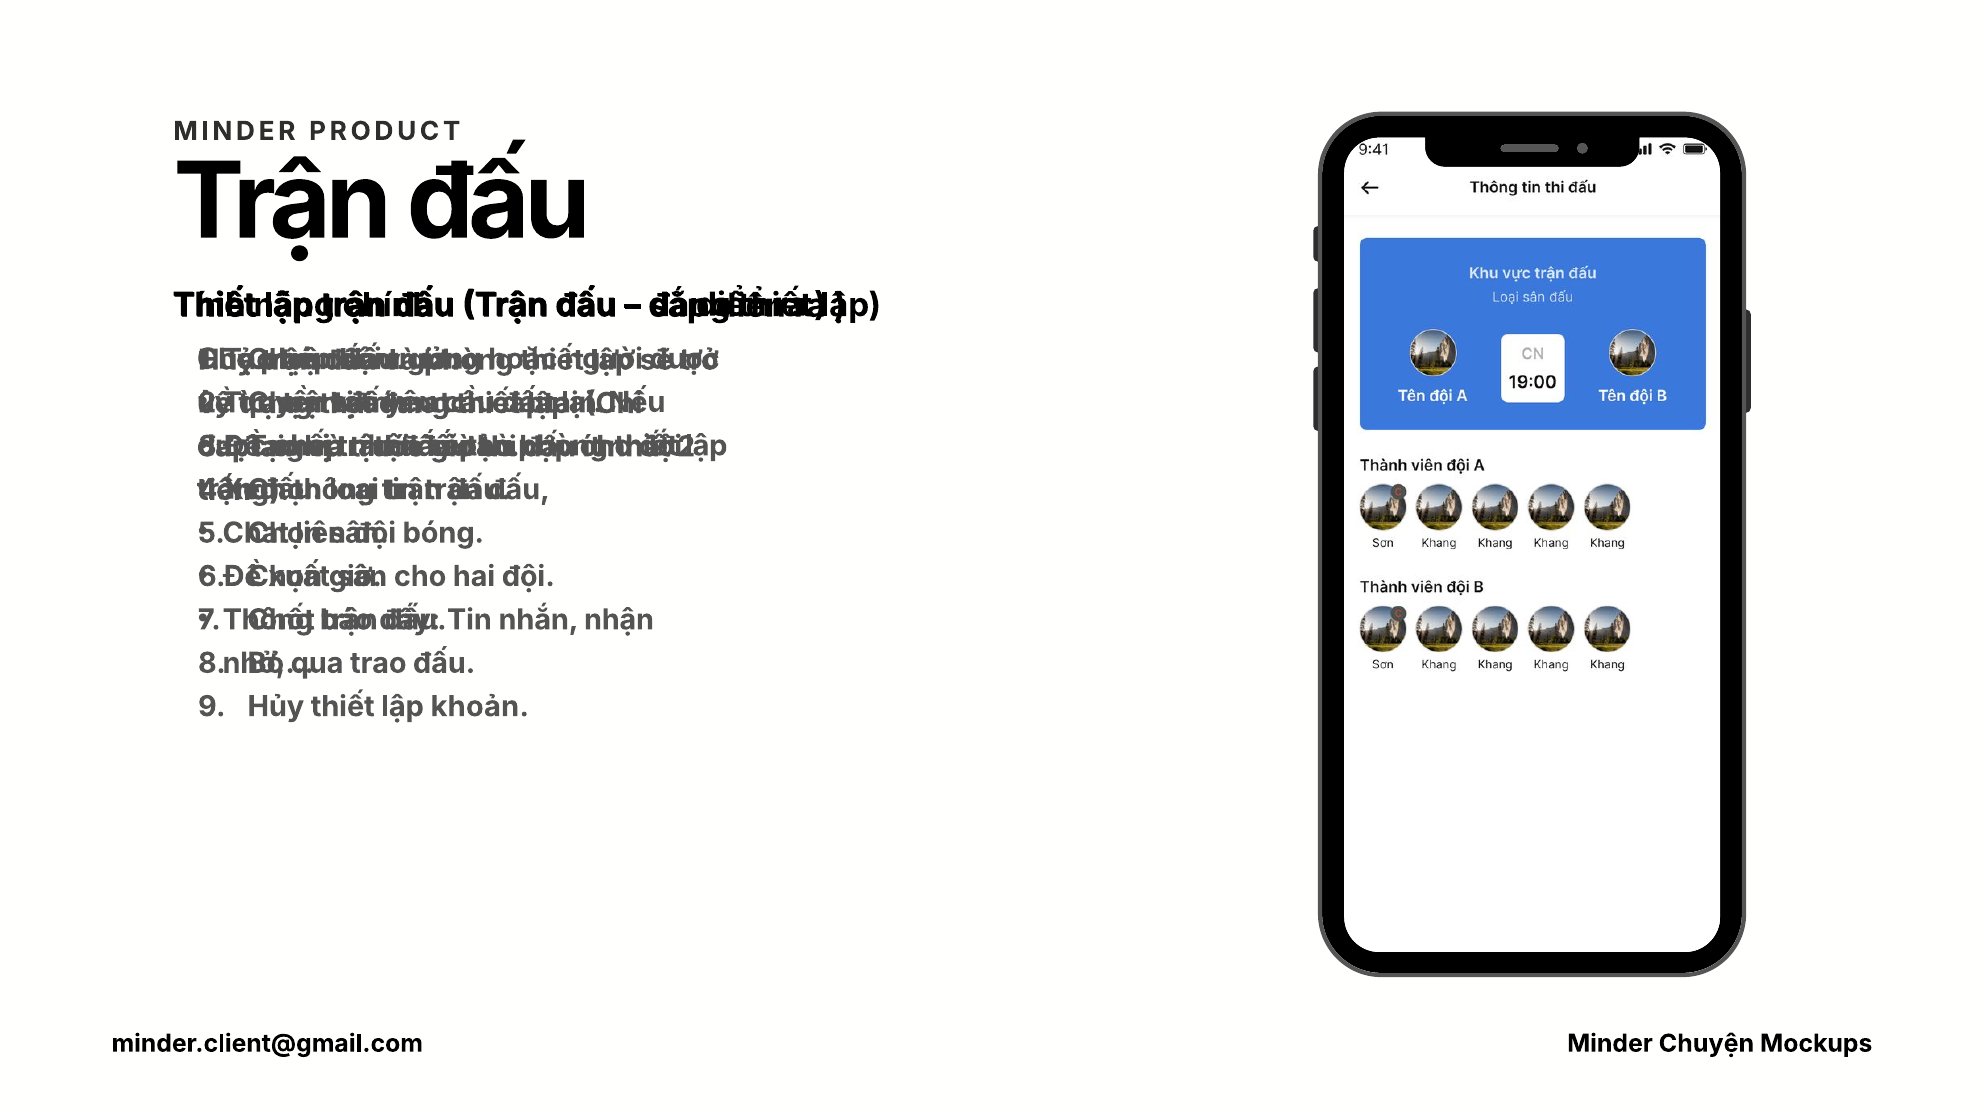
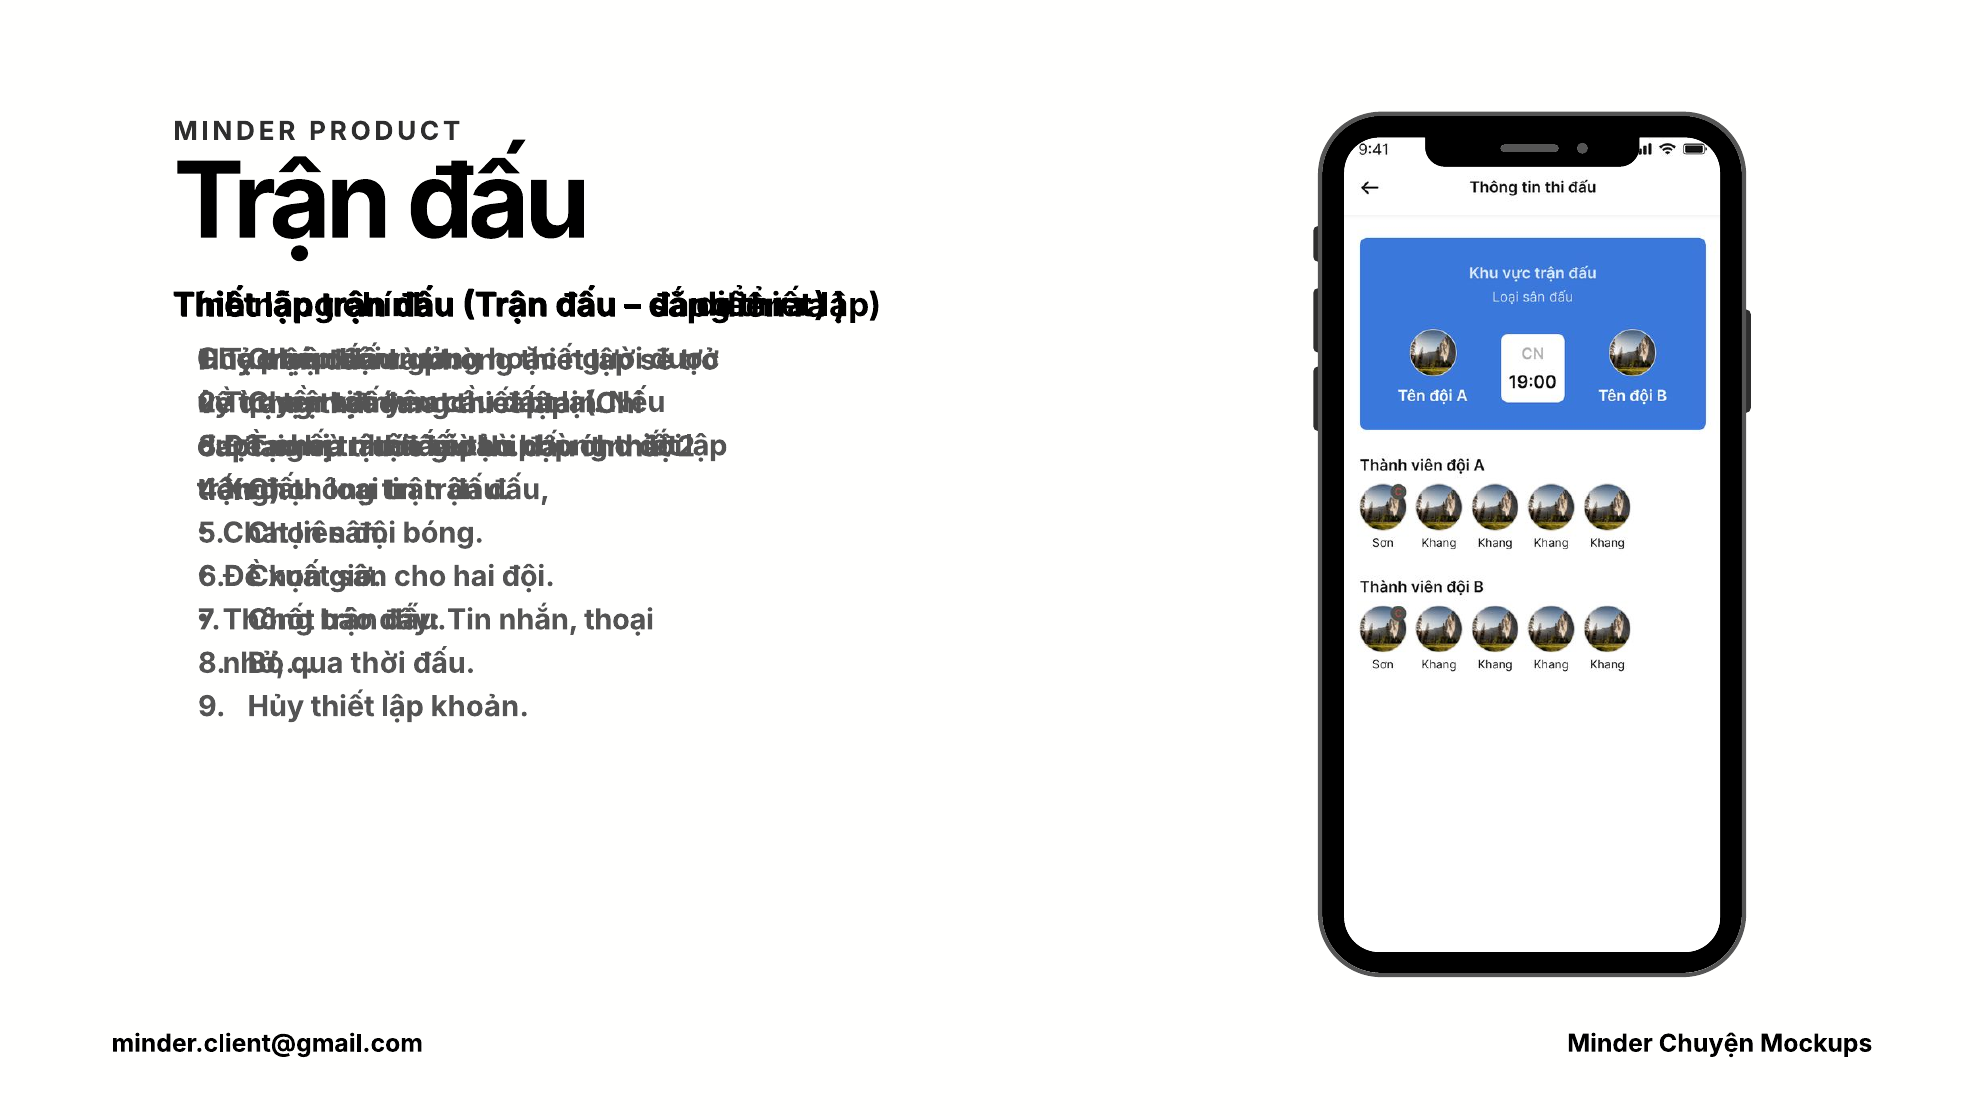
nhắn nhận: nhận -> thoại (619, 620)
trao: trao -> thời (378, 663)
